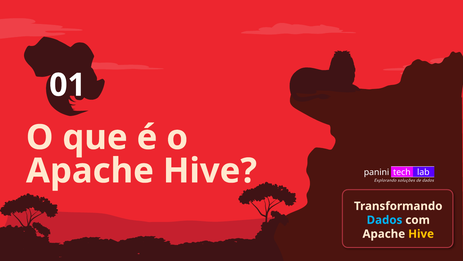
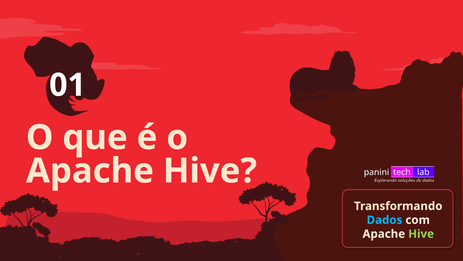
Hive colour: yellow -> light green (421, 233)
